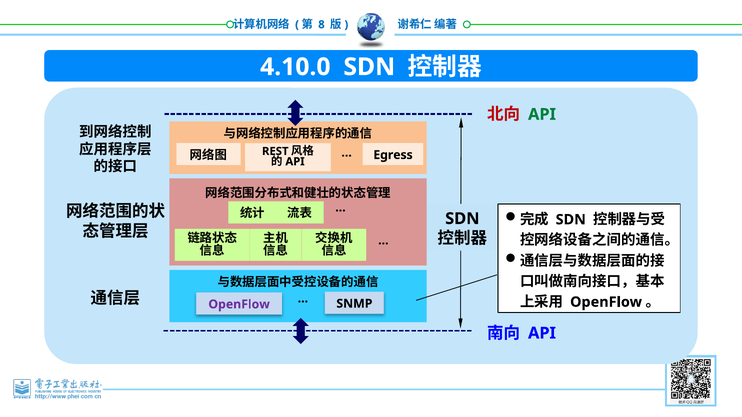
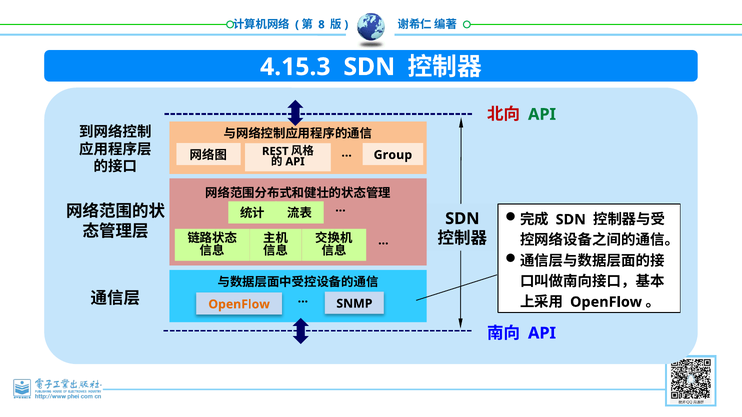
4.10.0: 4.10.0 -> 4.15.3 (295, 67)
Egress: Egress -> Group (393, 155)
OpenFlow colour: purple -> orange (239, 305)
